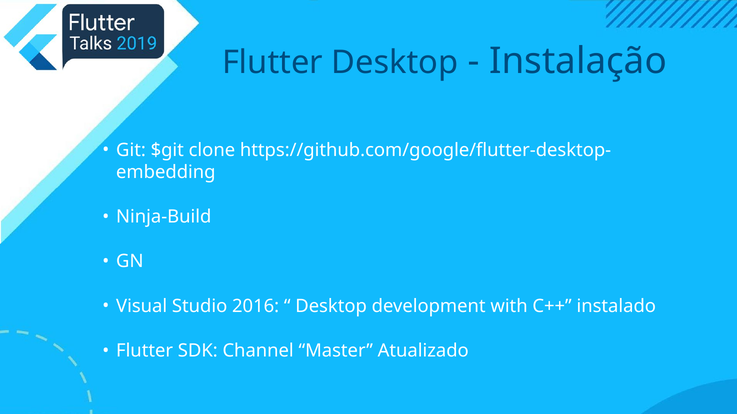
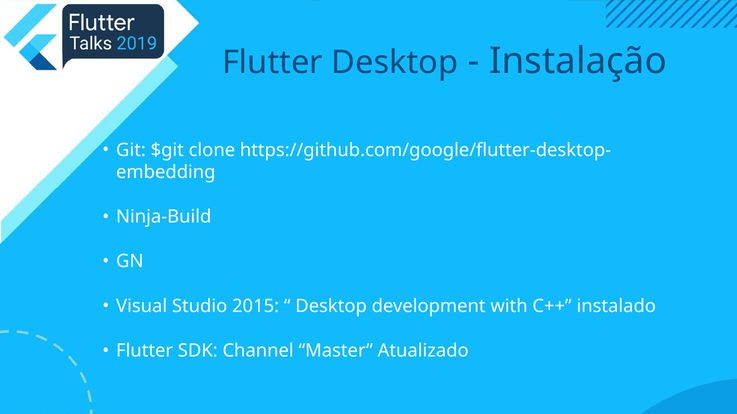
2016: 2016 -> 2015 (256, 307)
